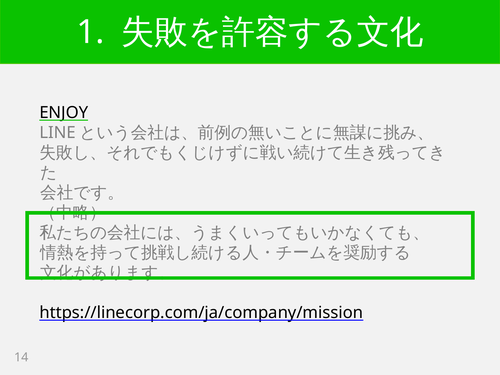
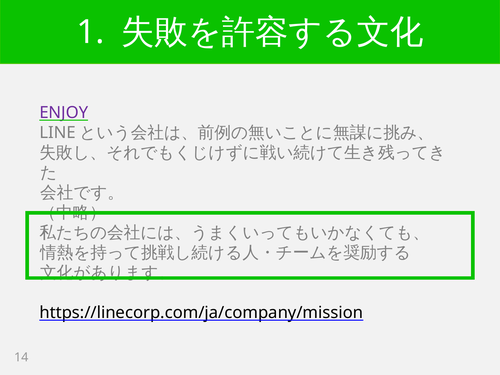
ENJOY colour: black -> purple (64, 113)
